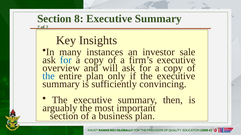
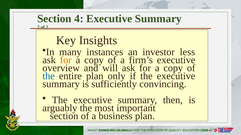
8: 8 -> 4 (79, 19)
sale: sale -> less (187, 52)
for colour: blue -> orange (66, 60)
